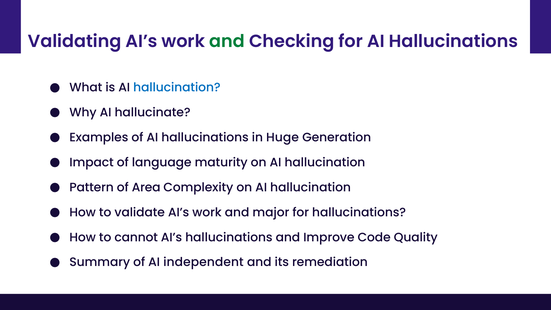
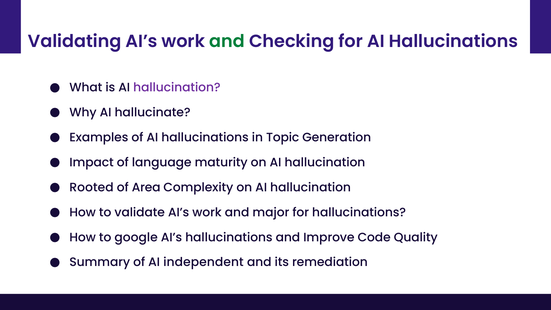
hallucination colour: blue -> purple (177, 88)
Huge: Huge -> Topic (283, 137)
Pattern: Pattern -> Rooted (91, 187)
cannot: cannot -> google (136, 237)
